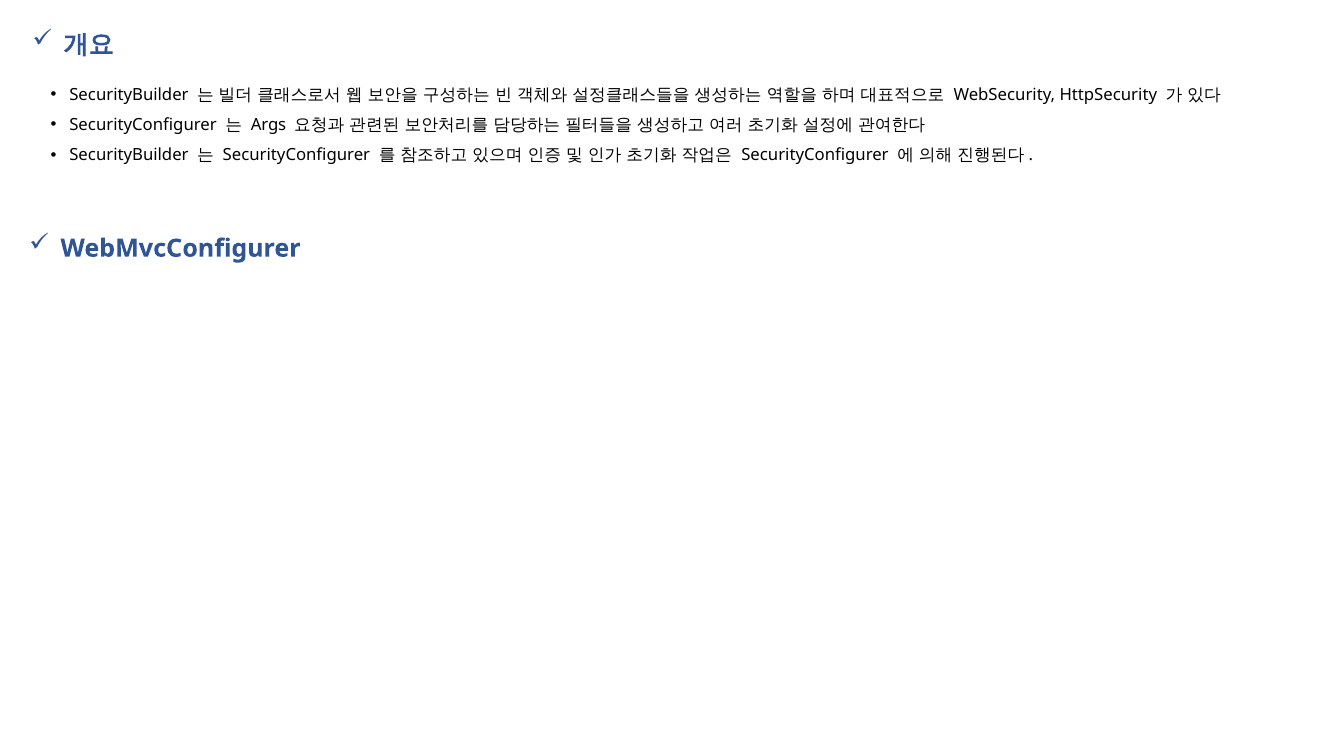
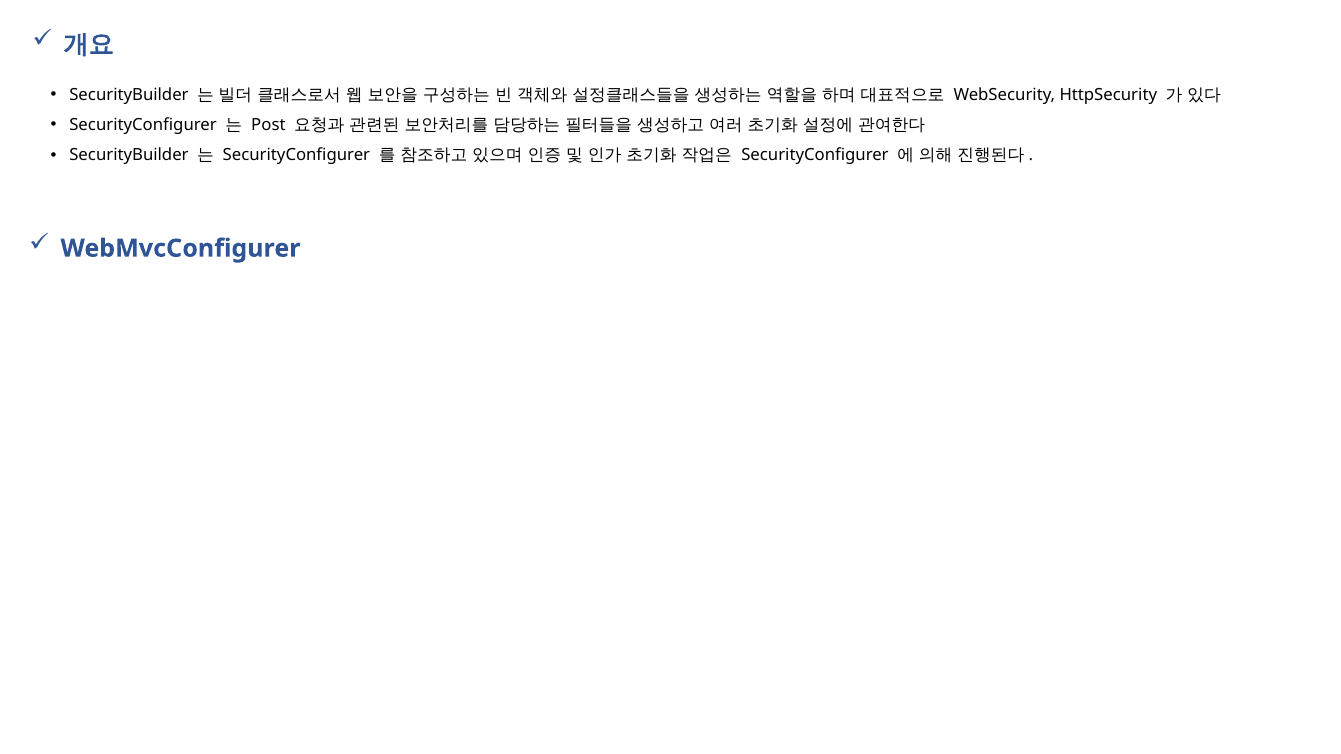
Args: Args -> Post (268, 125)
